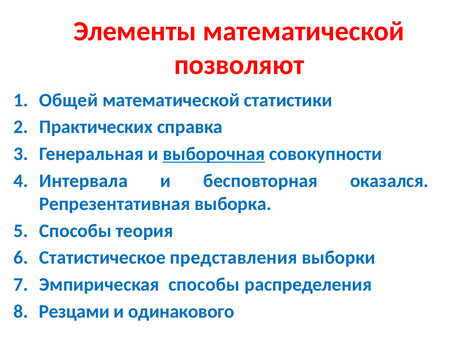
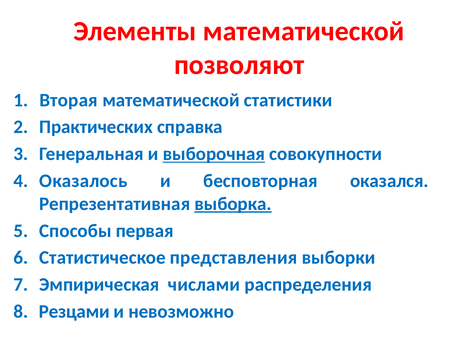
Общей: Общей -> Вторая (69, 100)
Интервала: Интервала -> Оказалось (83, 181)
выборка underline: none -> present (233, 204)
теория: теория -> первая (145, 231)
Эмпирическая способы: способы -> числами (204, 284)
одинакового: одинакового -> невозможно (181, 311)
